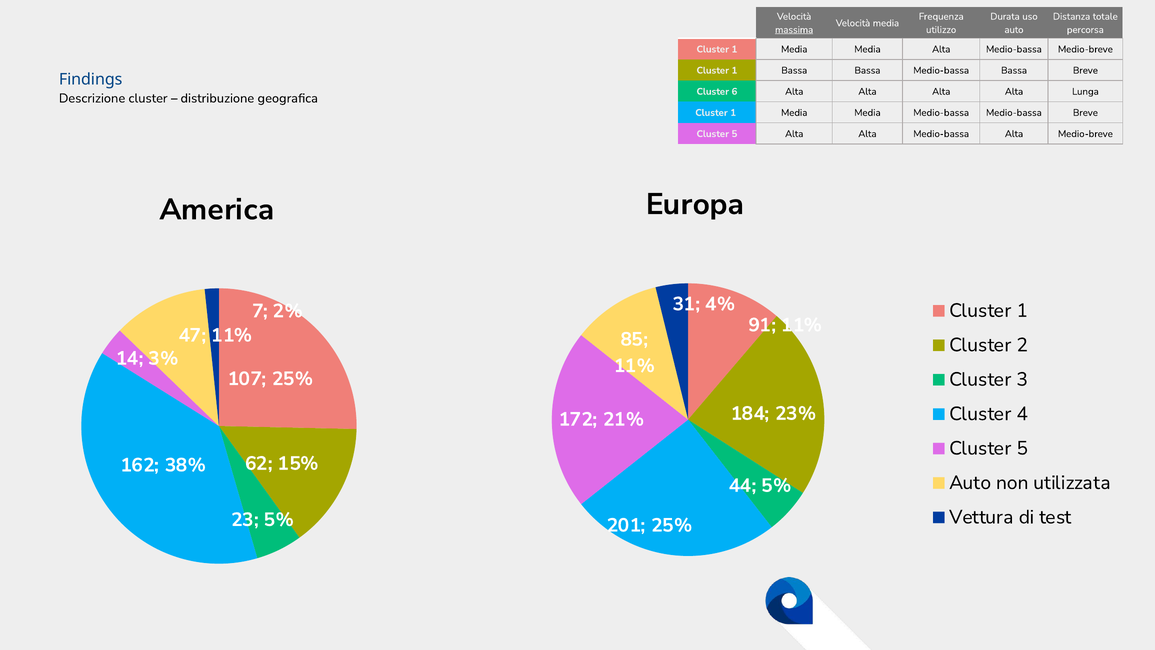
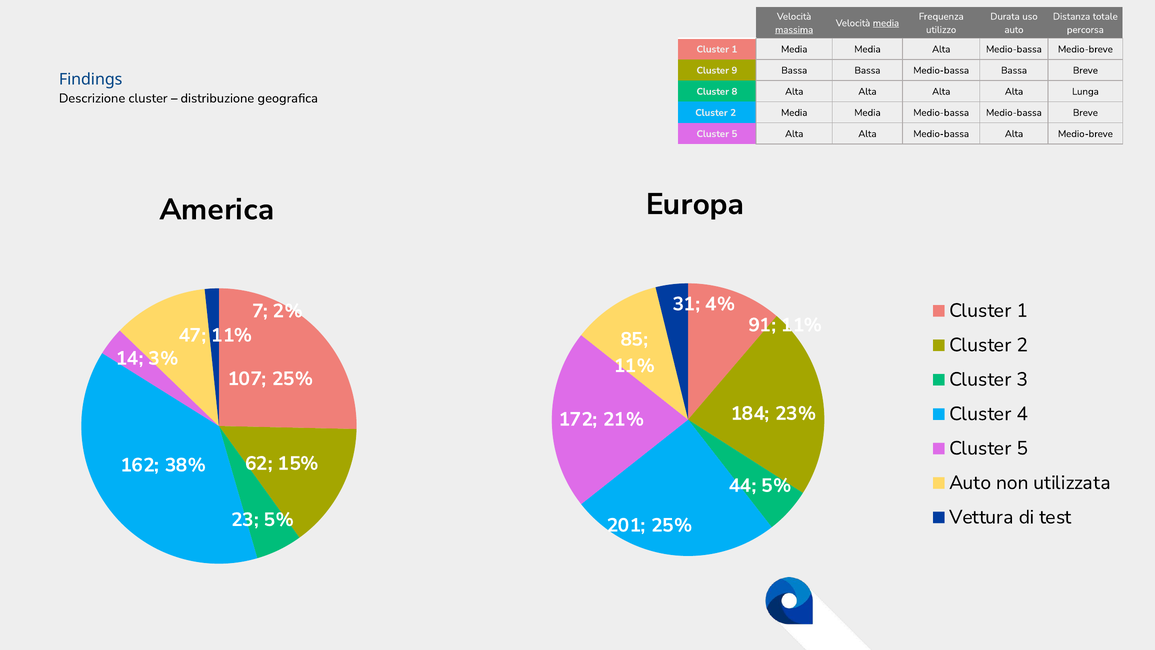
media underline: none -> present (886, 23)
1: 1 -> 9 (734, 70)
6: 6 -> 8 (734, 91)
1: 1 -> 2 (733, 113)
